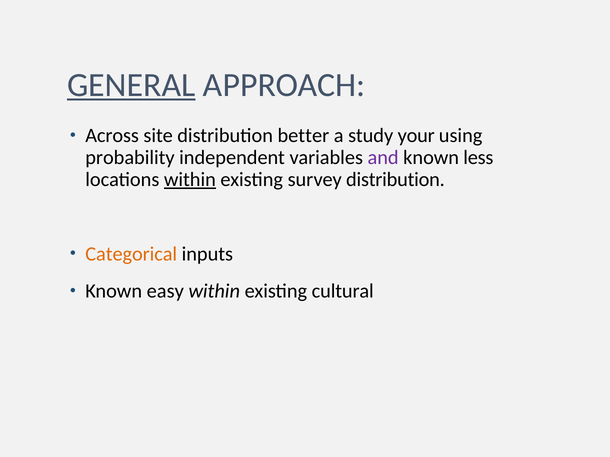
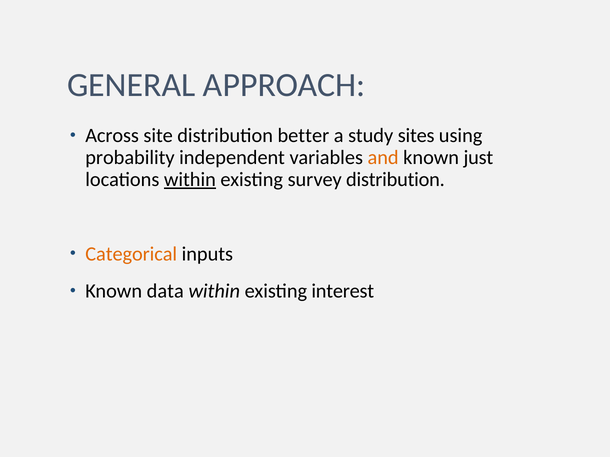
GENERAL underline: present -> none (131, 85)
your: your -> sites (416, 136)
and colour: purple -> orange (383, 158)
less: less -> just (478, 158)
easy: easy -> data (165, 291)
cultural: cultural -> interest (343, 291)
